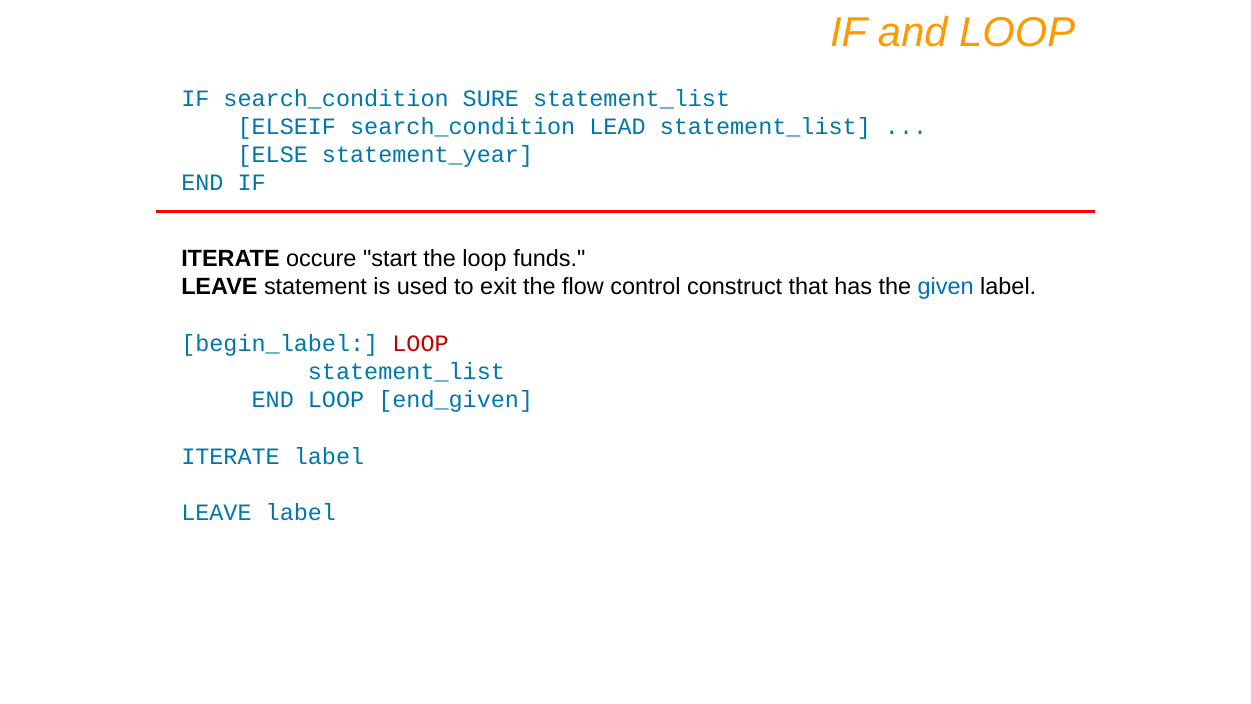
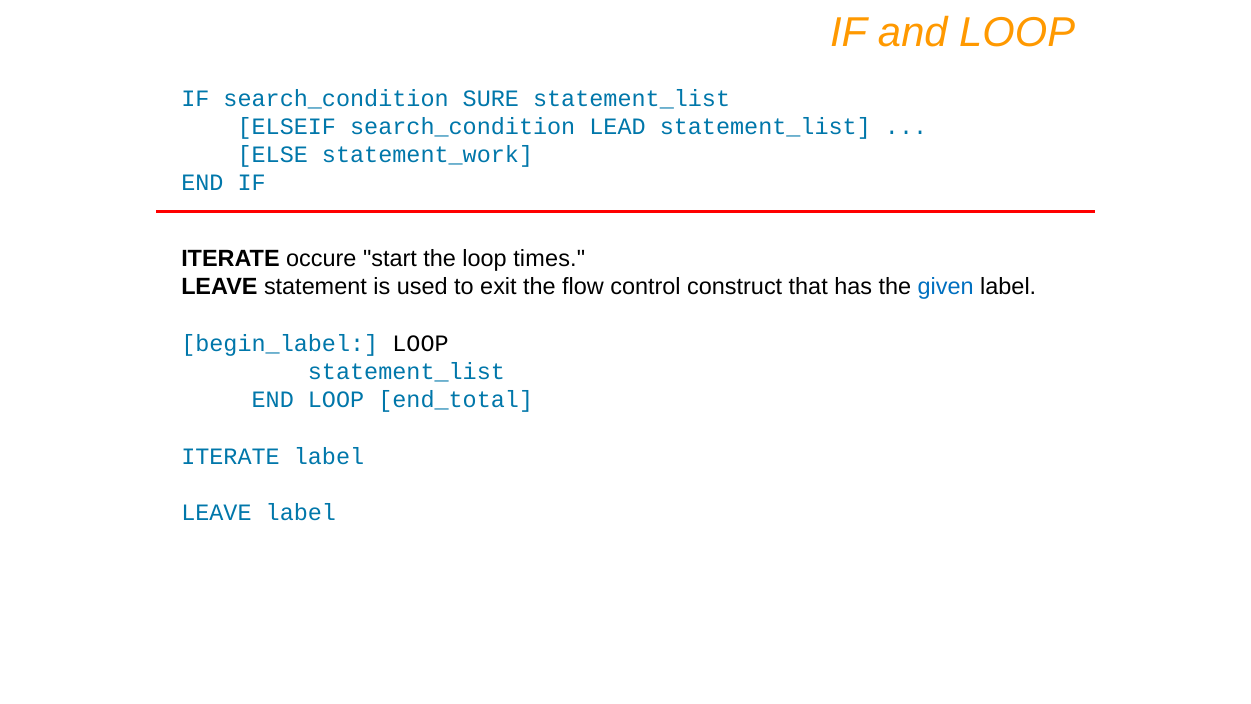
statement_year: statement_year -> statement_work (428, 155)
funds: funds -> times (549, 259)
LOOP colour: red -> black (421, 344)
end_given: end_given -> end_total (456, 400)
